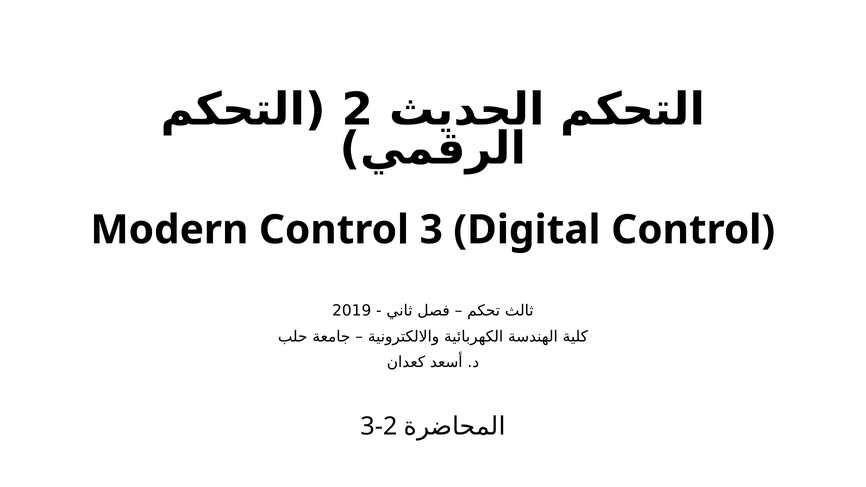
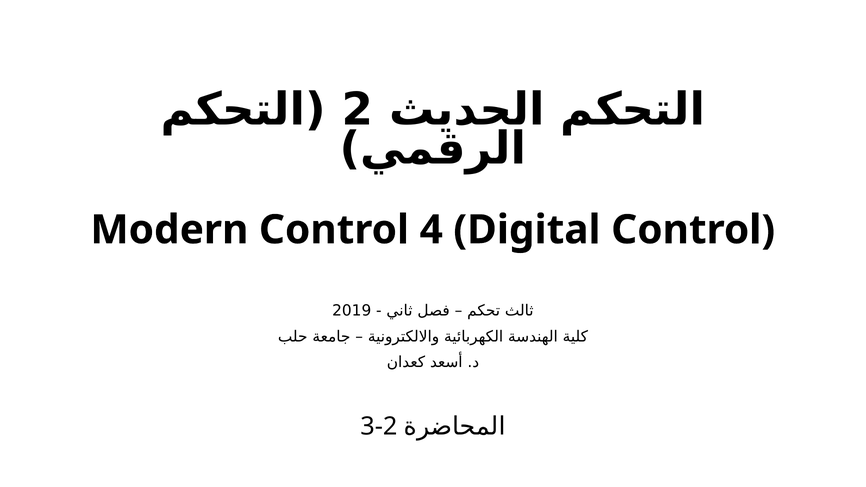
Control 3: 3 -> 4 (431, 230)
